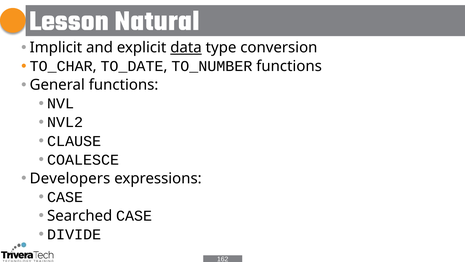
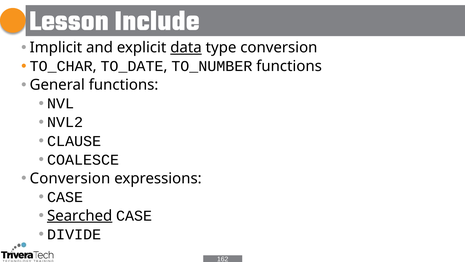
Natural: Natural -> Include (157, 20)
Developers: Developers -> Conversion (70, 178)
Searched underline: none -> present (80, 215)
